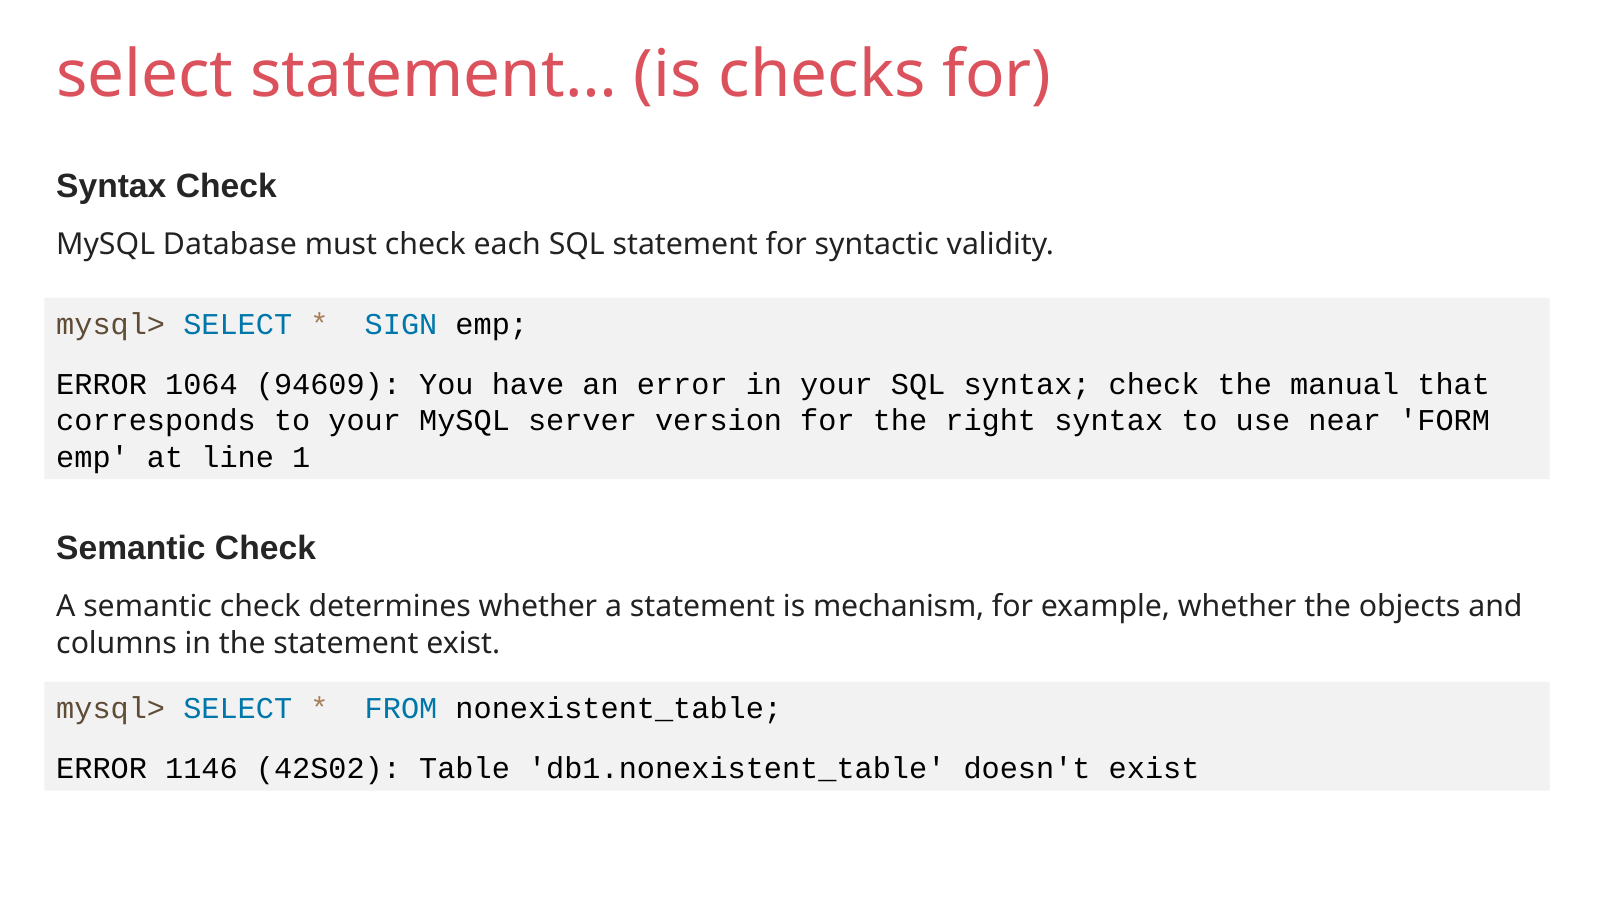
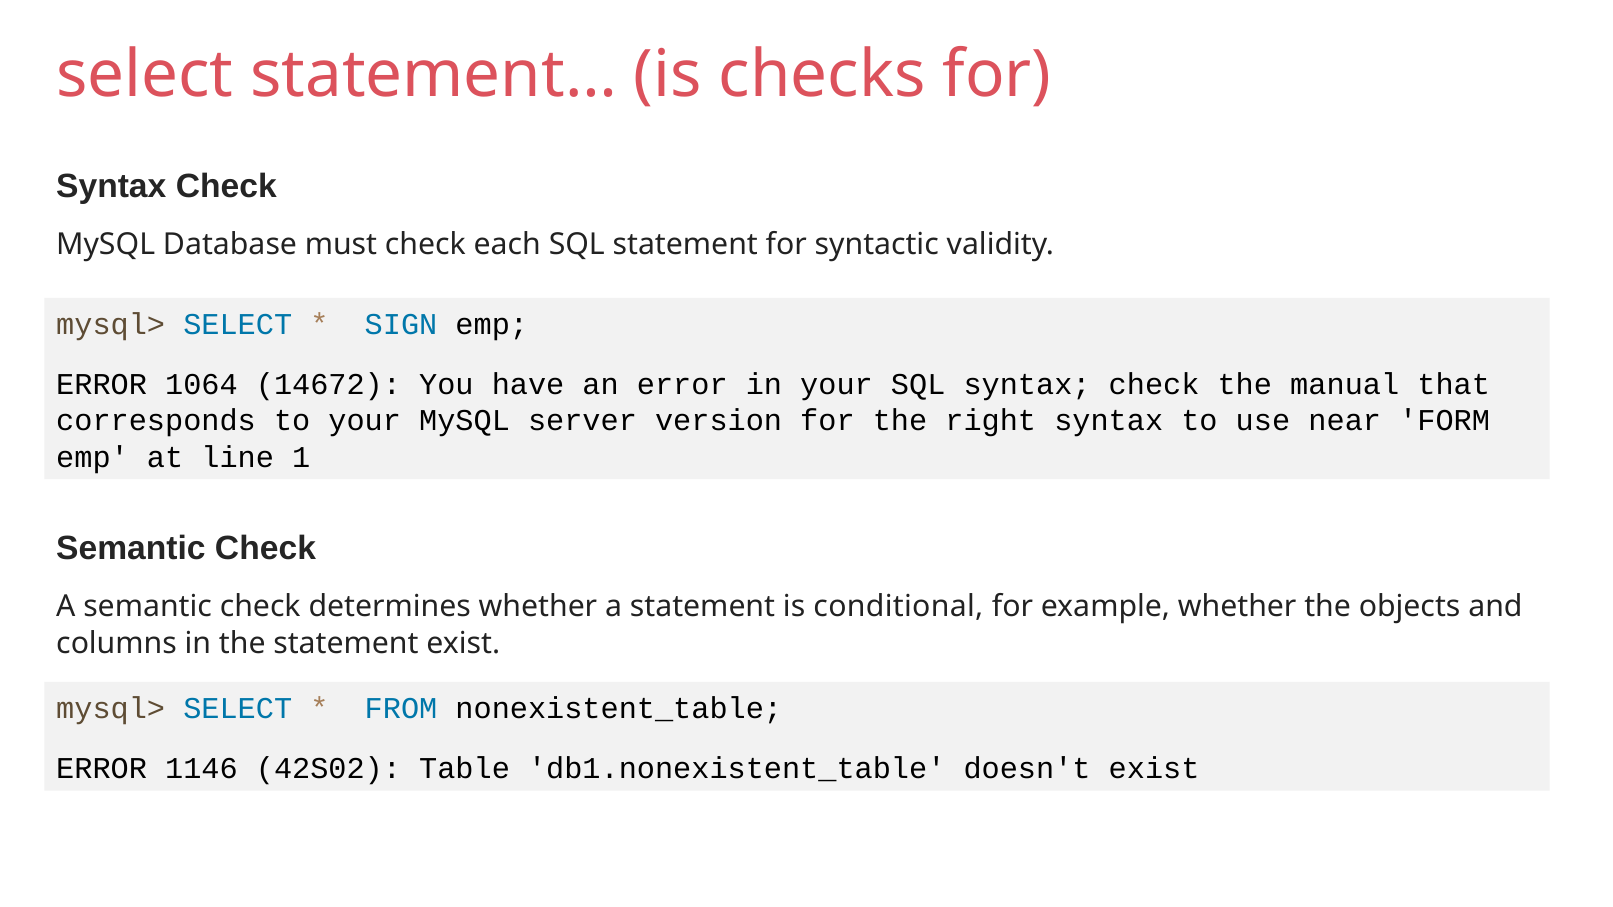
94609: 94609 -> 14672 (328, 385)
mechanism: mechanism -> conditional (898, 607)
